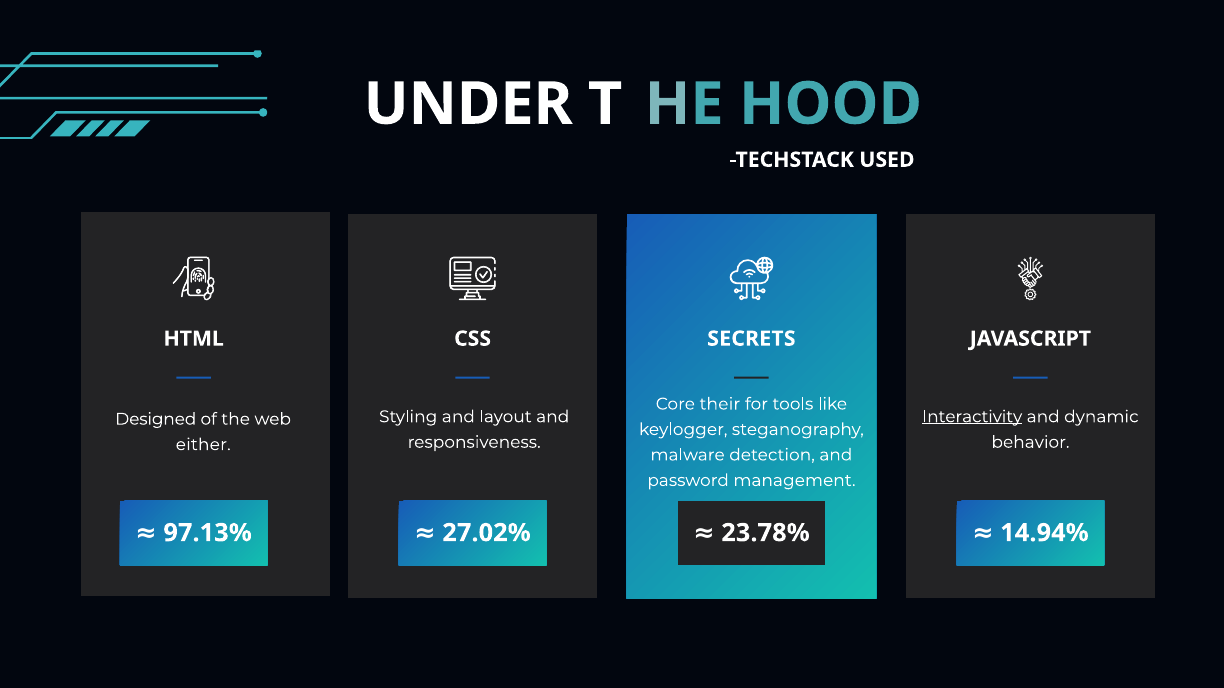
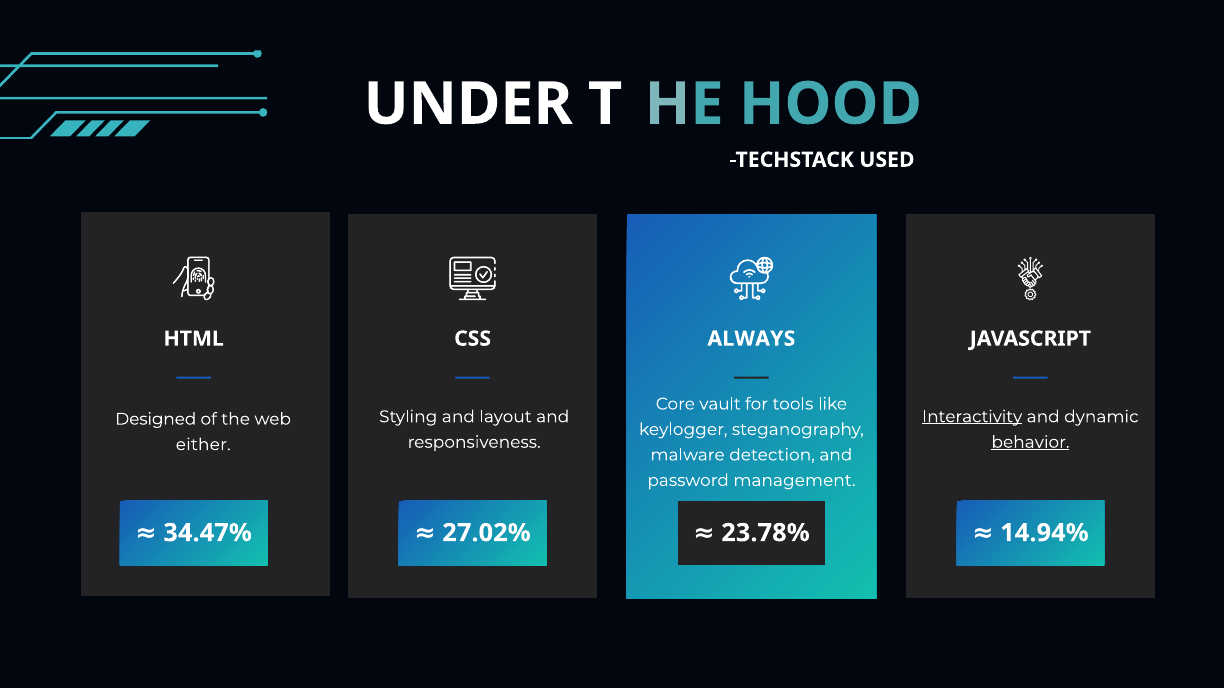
SECRETS: SECRETS -> ALWAYS (751, 339)
their: their -> vault (720, 404)
behavior underline: none -> present (1030, 442)
97.13%: 97.13% -> 34.47% (208, 533)
